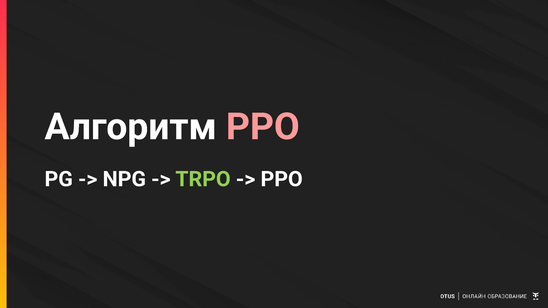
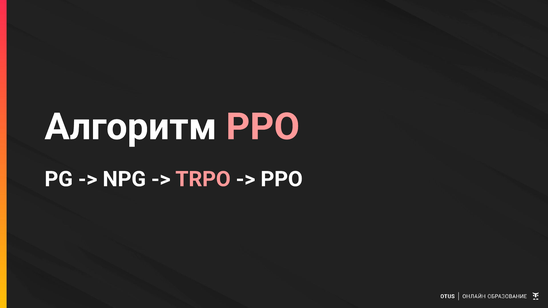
TRPO colour: light green -> pink (203, 179)
